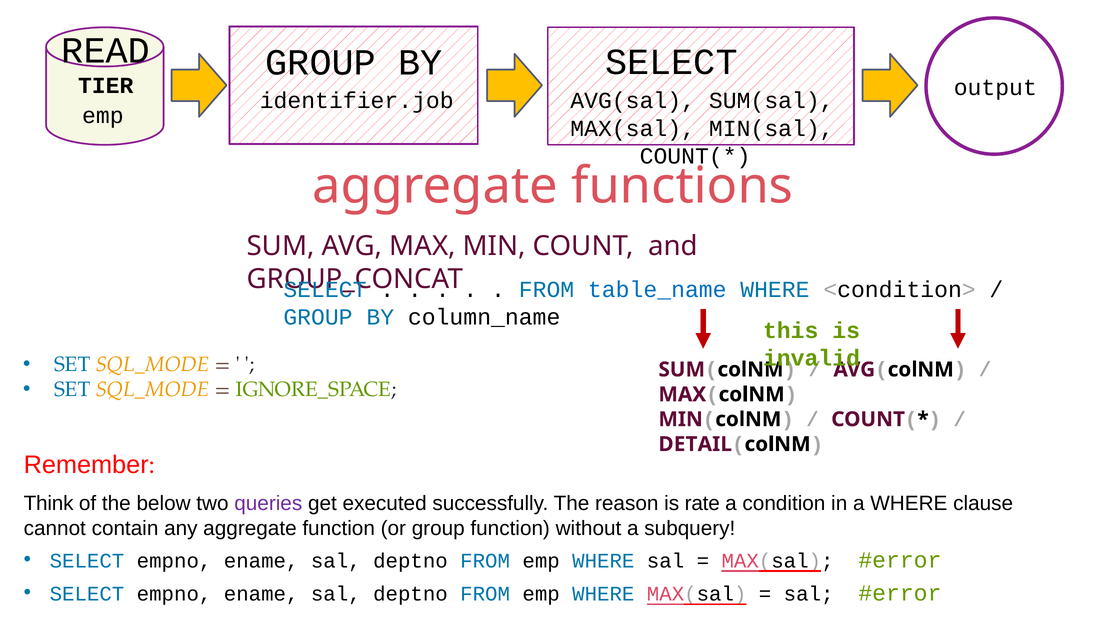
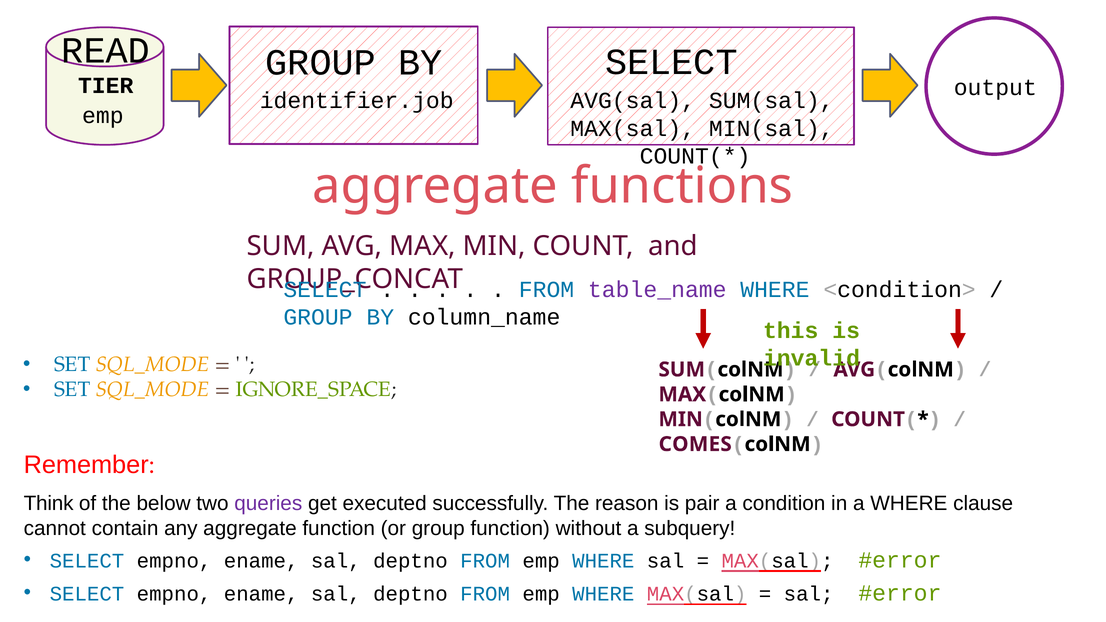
table_name colour: blue -> purple (657, 290)
DETAIL: DETAIL -> COMES (695, 444)
rate: rate -> pair (702, 503)
